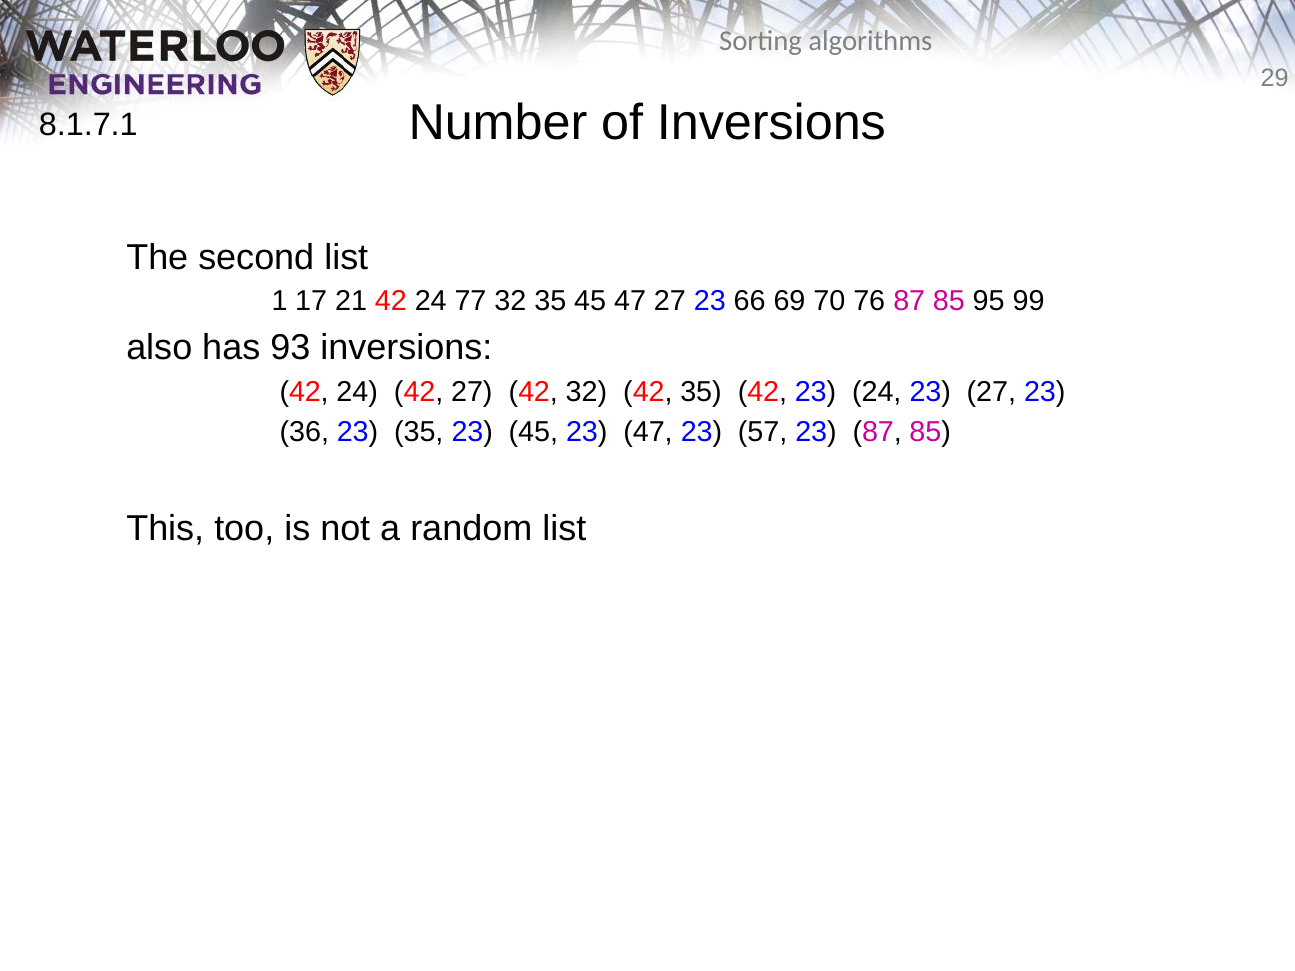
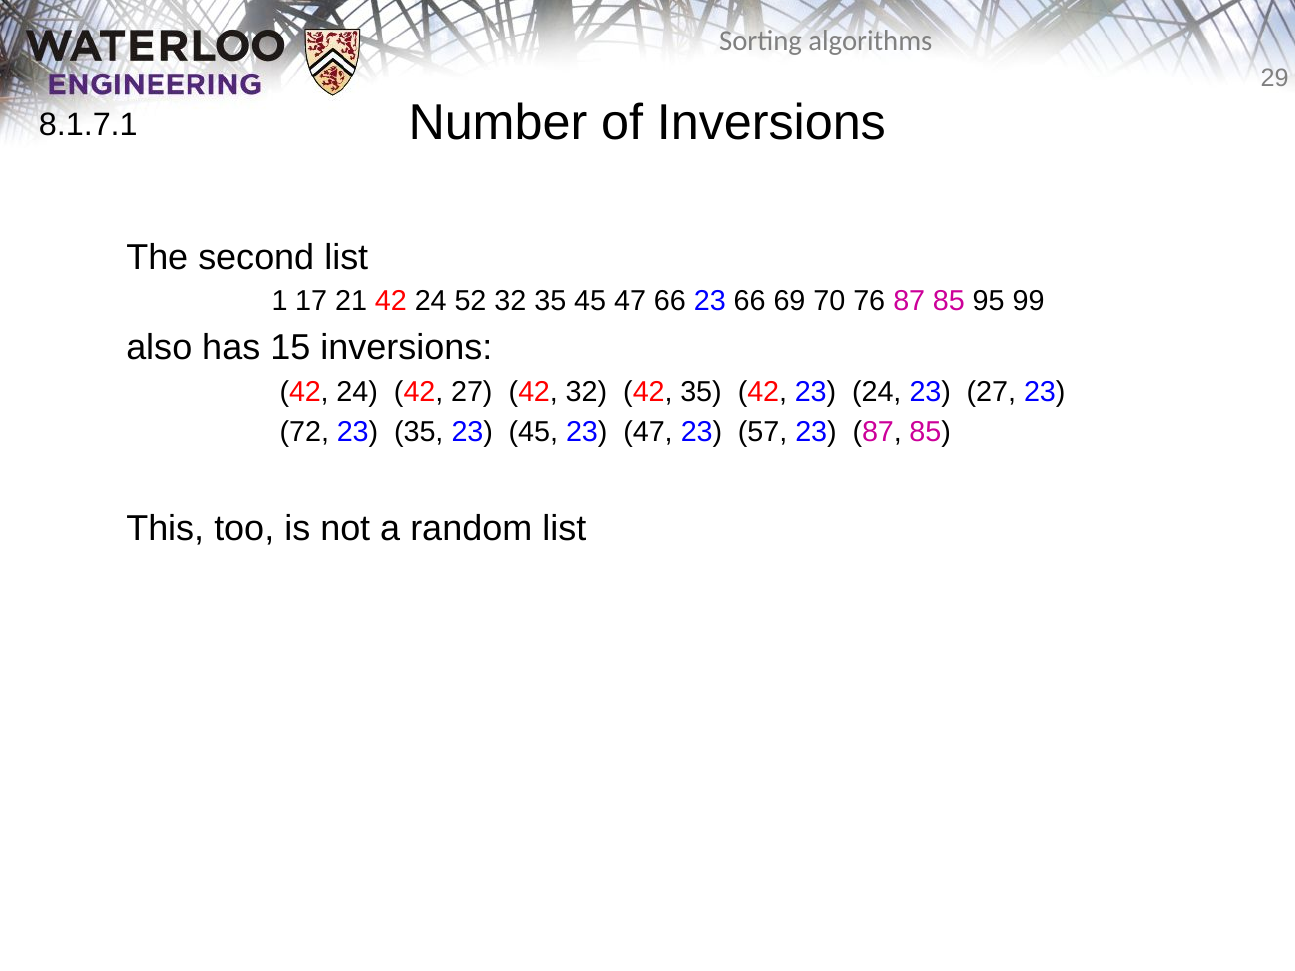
77: 77 -> 52 (470, 301)
47 27: 27 -> 66 (670, 301)
93: 93 -> 15 (290, 348)
36: 36 -> 72 (304, 432)
